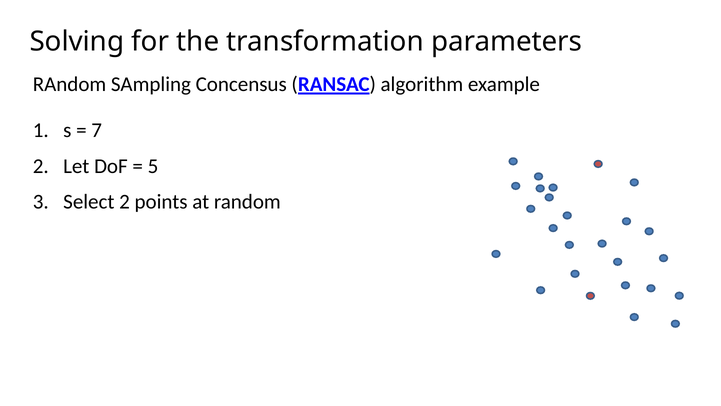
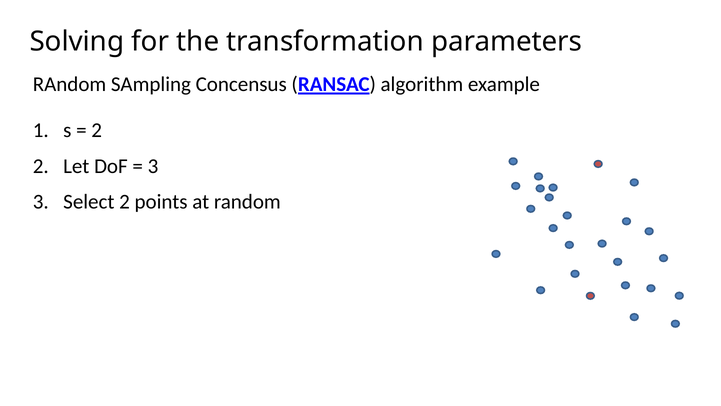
7: 7 -> 2 (97, 130)
5: 5 -> 3 (153, 166)
